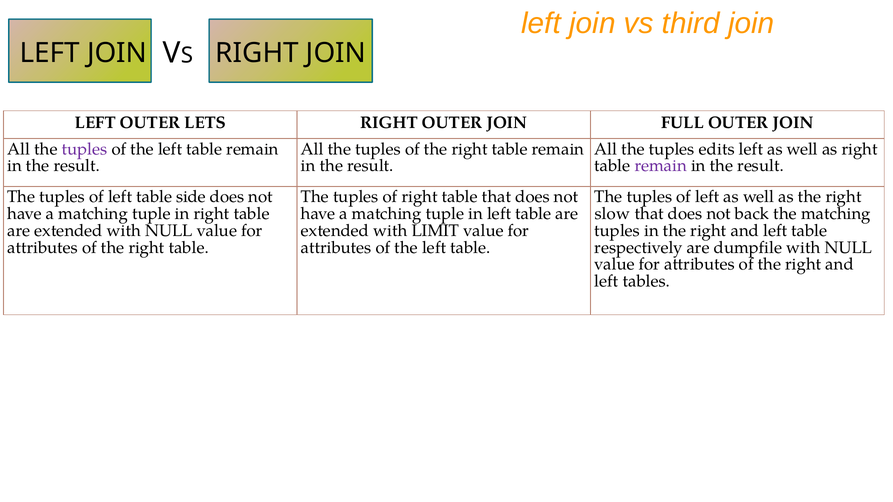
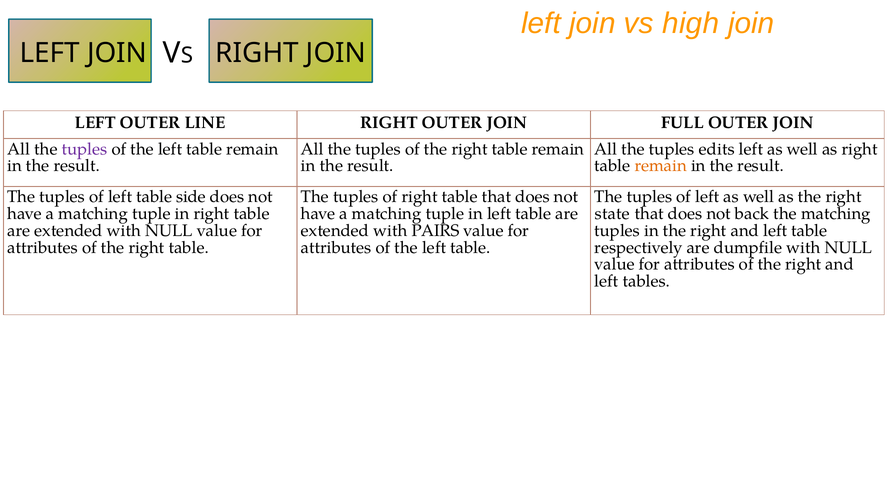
third: third -> high (691, 23)
LETS: LETS -> LINE (205, 123)
remain colour: purple -> orange (661, 166)
slow: slow -> state (612, 214)
LIMIT: LIMIT -> PAIRS (436, 231)
